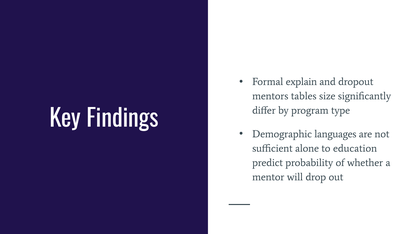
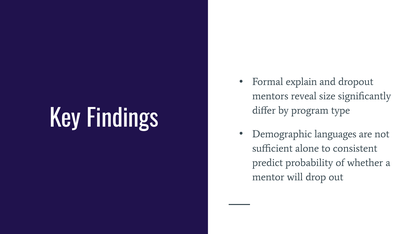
tables: tables -> reveal (304, 96)
education: education -> consistent (355, 148)
